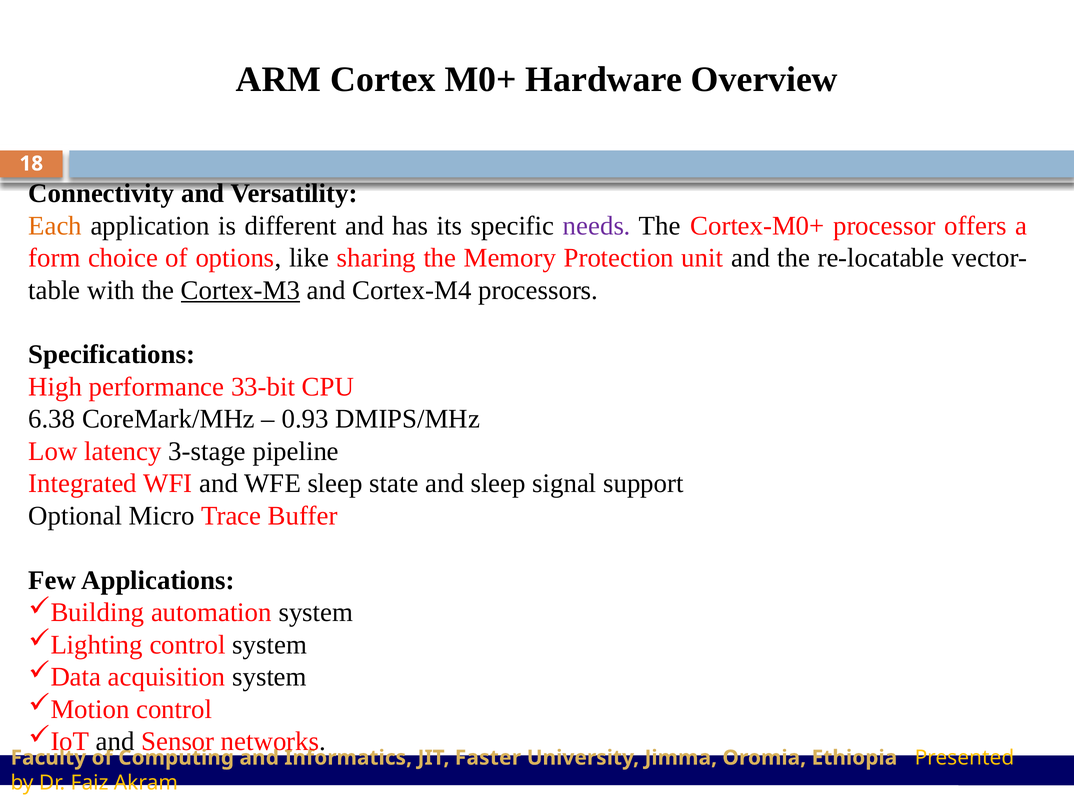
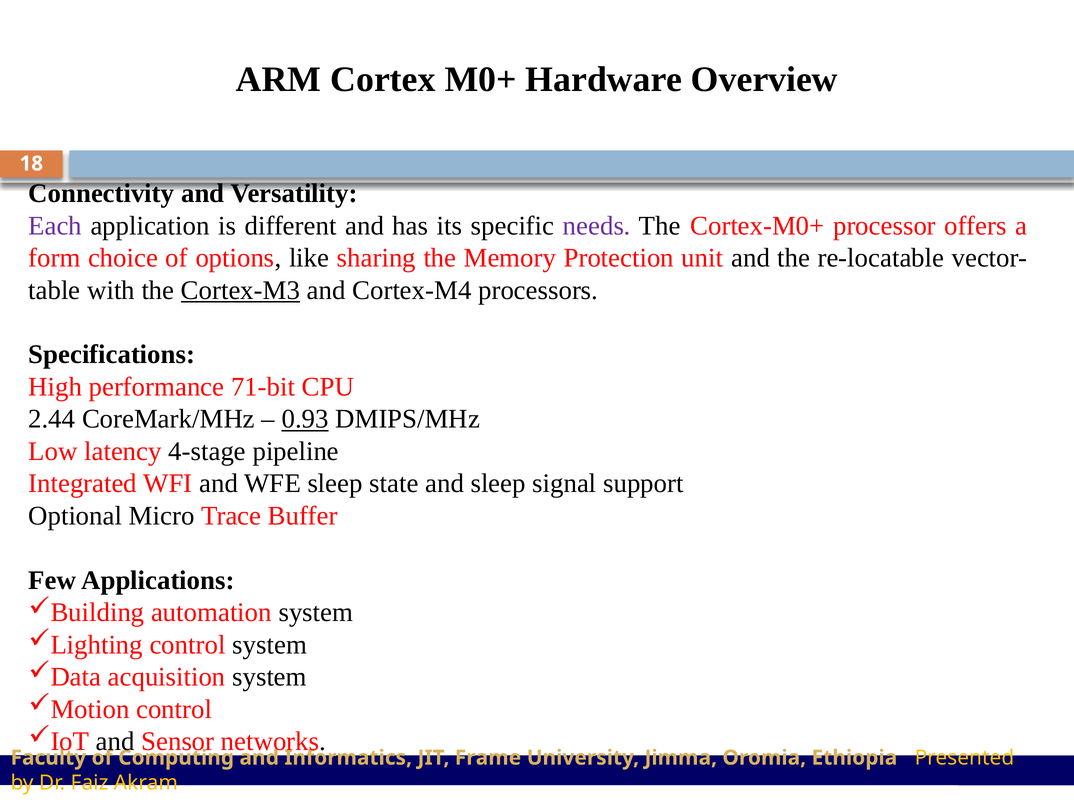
Each colour: orange -> purple (55, 226)
33-bit: 33-bit -> 71-bit (263, 387)
6.38: 6.38 -> 2.44 (52, 419)
0.93 underline: none -> present (305, 419)
3-stage: 3-stage -> 4-stage (207, 451)
Faster: Faster -> Frame (488, 757)
